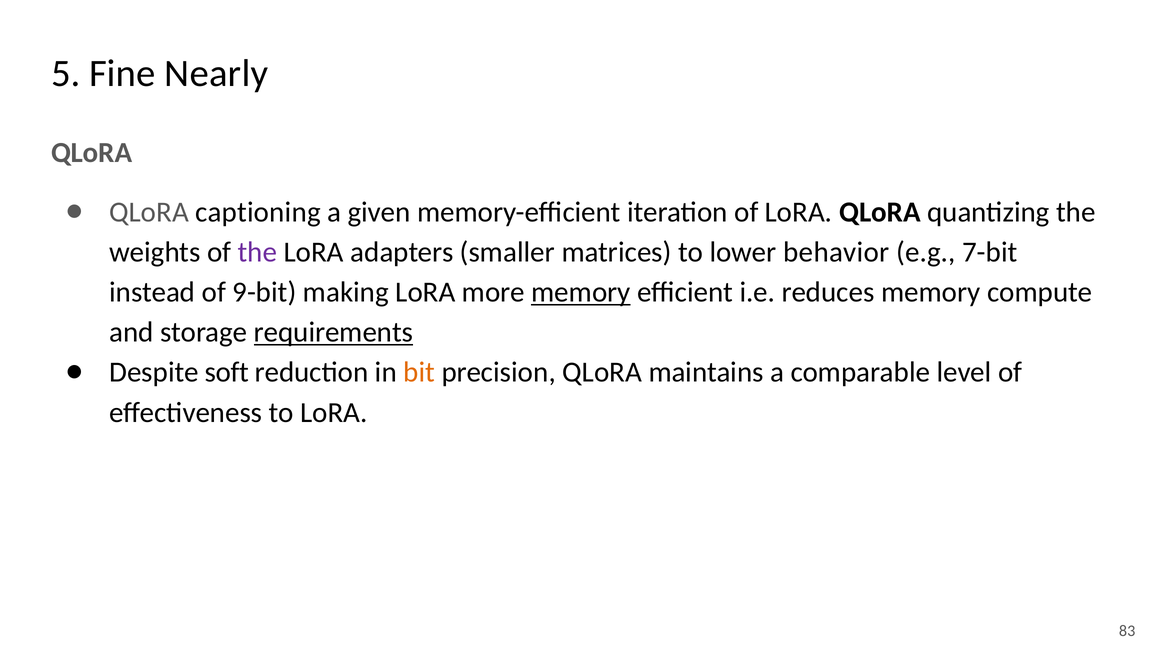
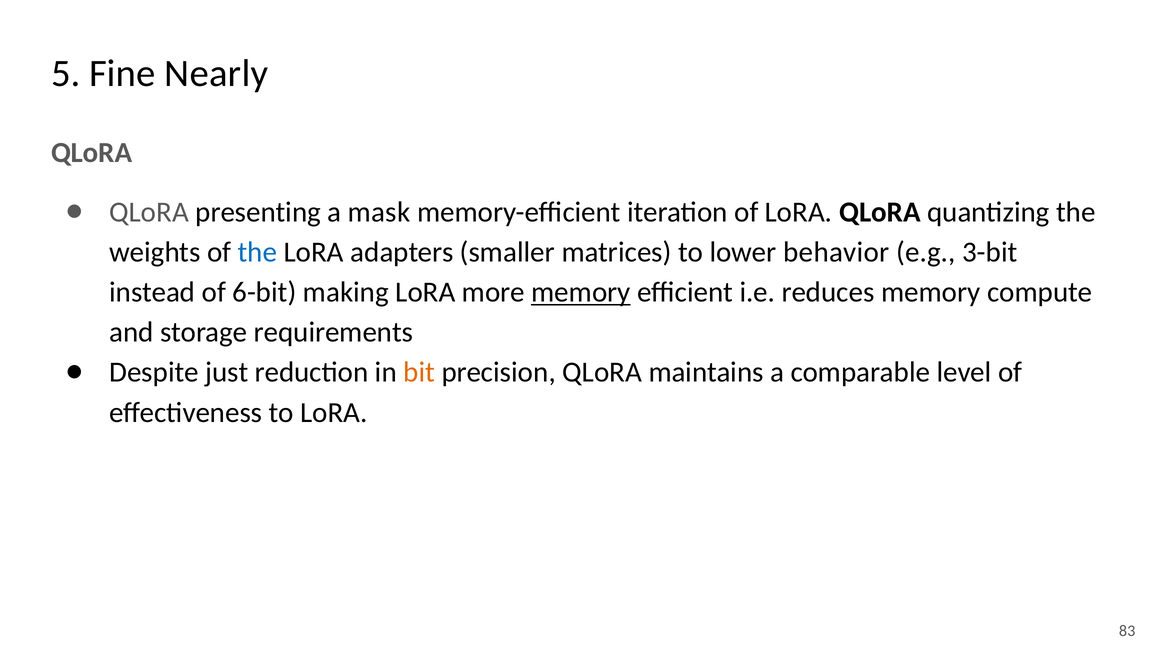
captioning: captioning -> presenting (258, 212)
given: given -> mask (379, 212)
the colour: purple -> blue (257, 252)
7-bit: 7-bit -> 3-bit (990, 252)
9-bit: 9-bit -> 6-bit (264, 292)
requirements underline: present -> none (333, 332)
soft: soft -> just (227, 372)
